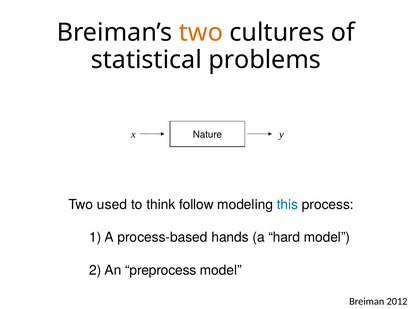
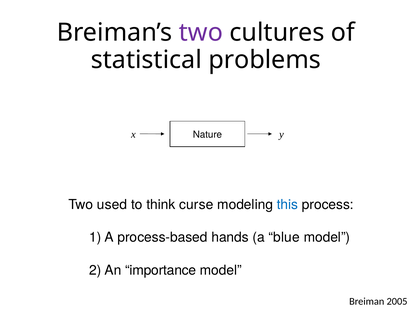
two colour: orange -> purple (201, 33)
follow: follow -> curse (196, 204)
hard: hard -> blue (284, 237)
preprocess: preprocess -> importance (161, 270)
2012: 2012 -> 2005 (397, 301)
